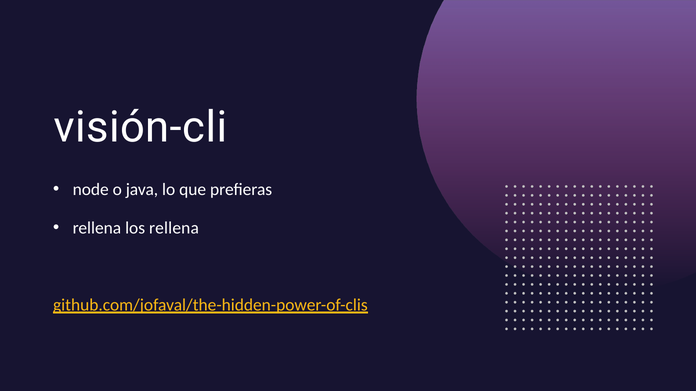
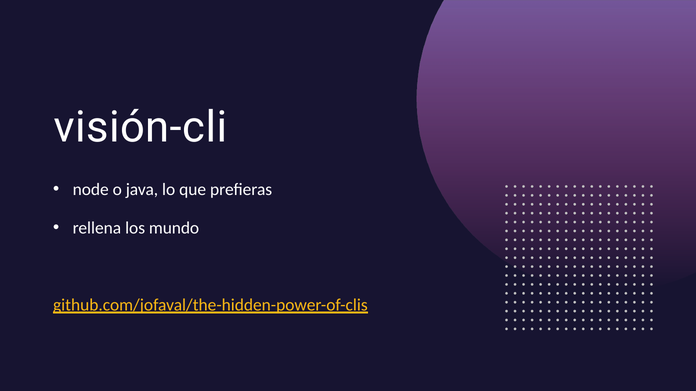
los rellena: rellena -> mundo (174, 228)
